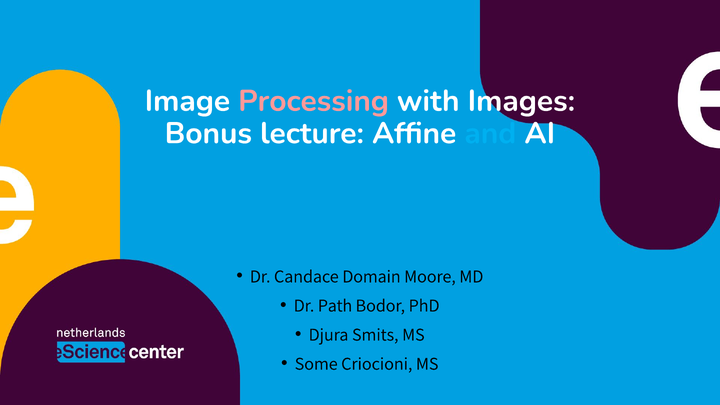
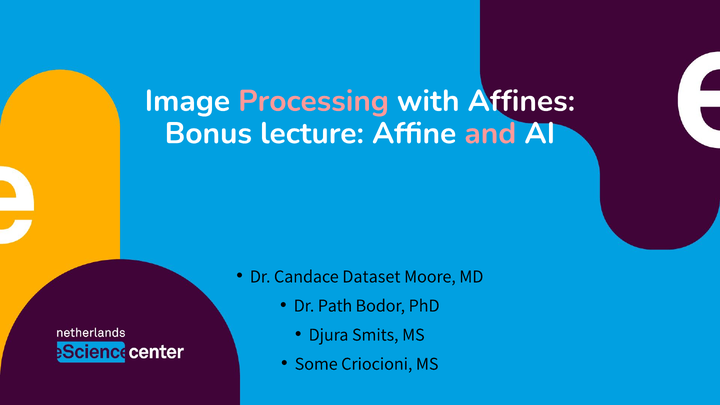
Images: Images -> Affines (521, 101)
and colour: light blue -> pink (490, 133)
Domain: Domain -> Dataset (371, 276)
